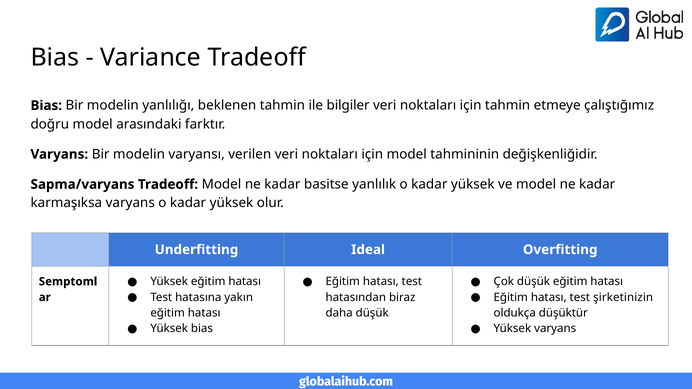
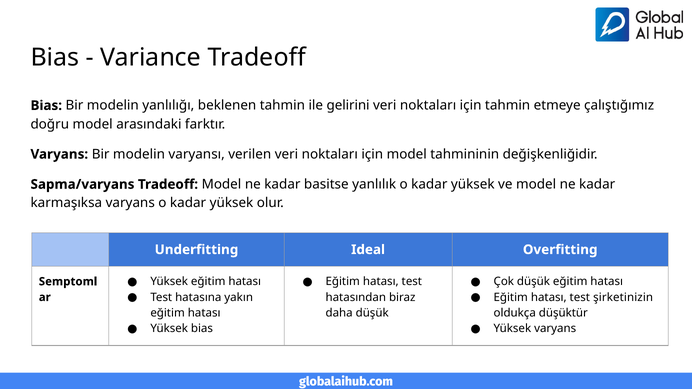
bilgiler: bilgiler -> gelirini (348, 106)
